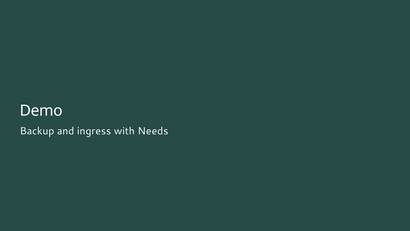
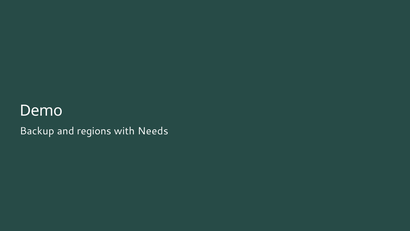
ingress: ingress -> regions (94, 131)
